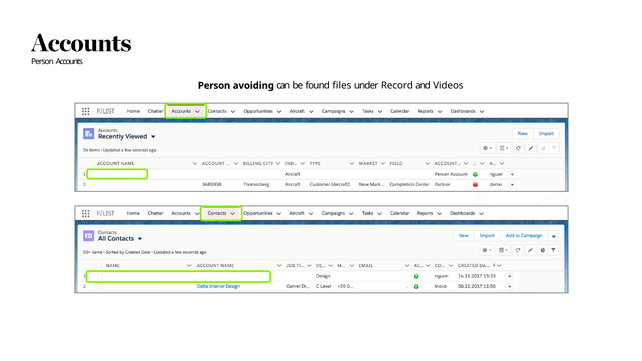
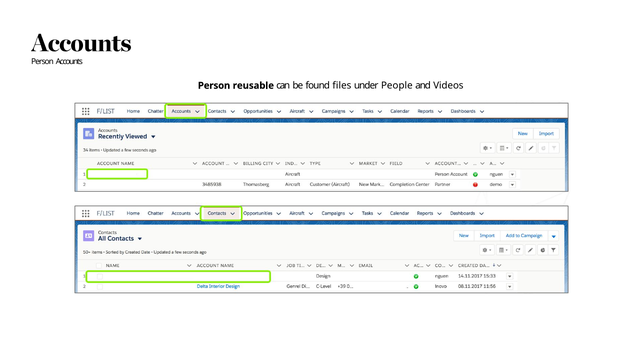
avoiding: avoiding -> reusable (253, 86)
Record: Record -> People (397, 86)
